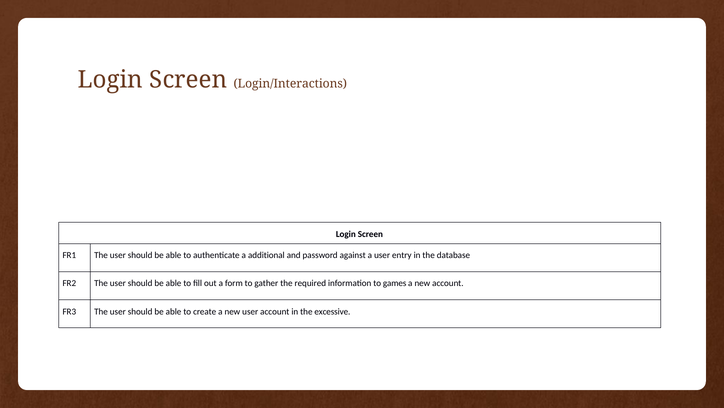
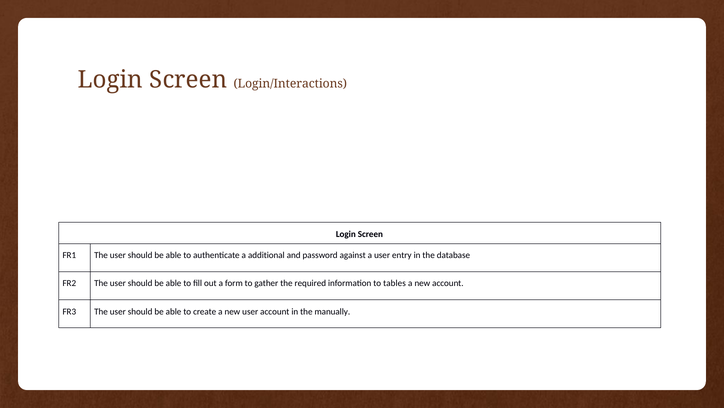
games: games -> tables (395, 283)
excessive: excessive -> manually (332, 311)
